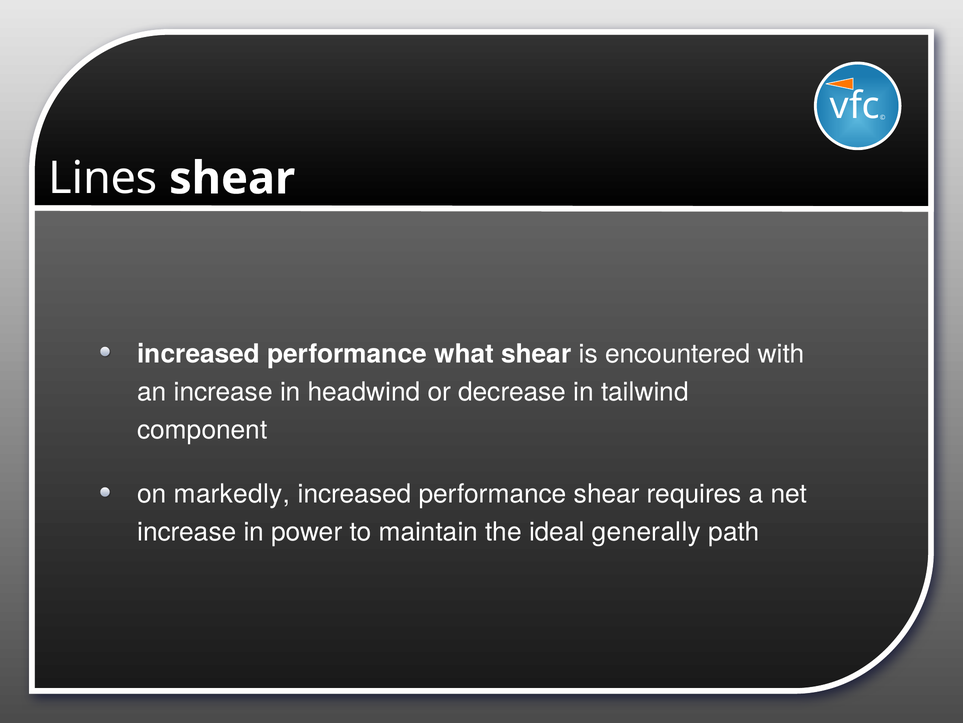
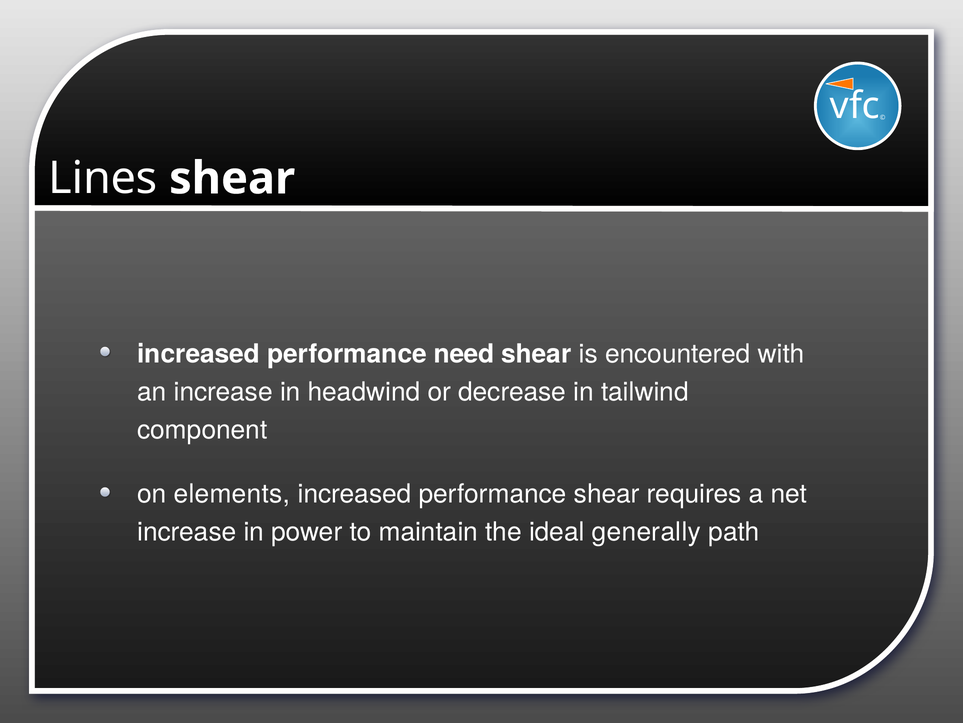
what: what -> need (464, 354)
markedly: markedly -> elements (232, 494)
